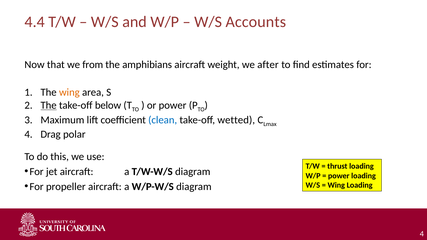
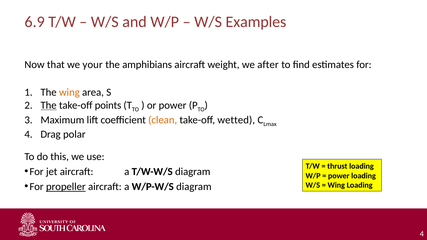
4.4: 4.4 -> 6.9 (35, 22)
Accounts: Accounts -> Examples (256, 22)
from: from -> your (93, 65)
below: below -> points (108, 105)
clean colour: blue -> orange (163, 120)
propeller underline: none -> present (66, 187)
